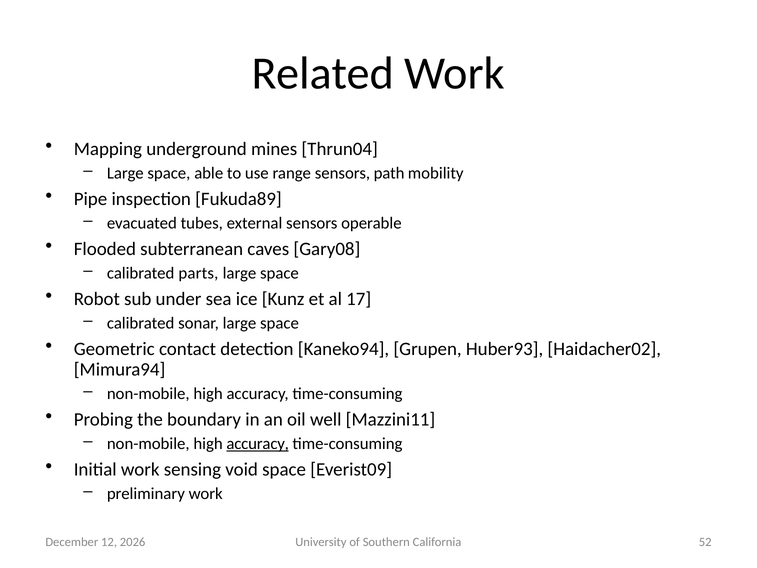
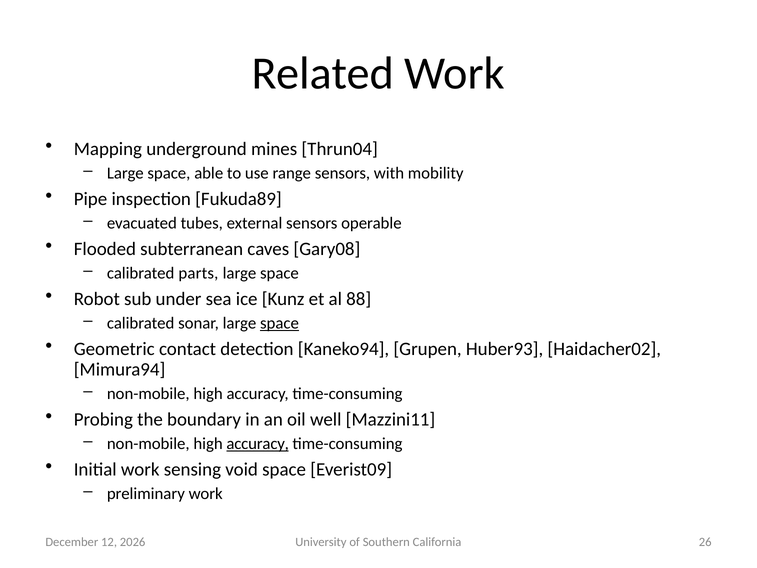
path: path -> with (389, 173)
17: 17 -> 88 (359, 299)
space underline: none -> present (279, 323)
52: 52 -> 26 (705, 542)
